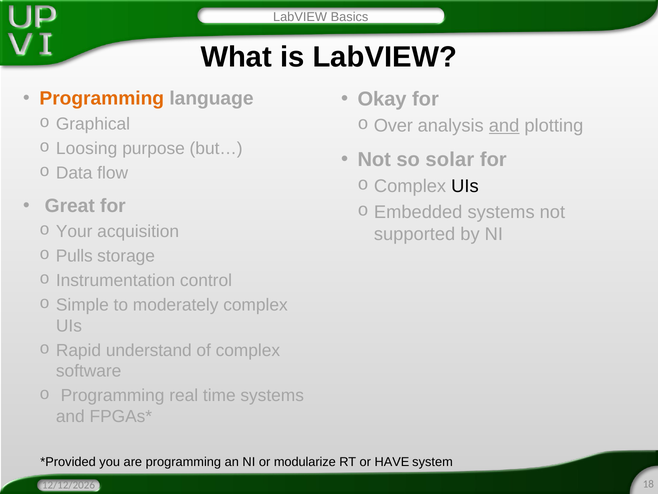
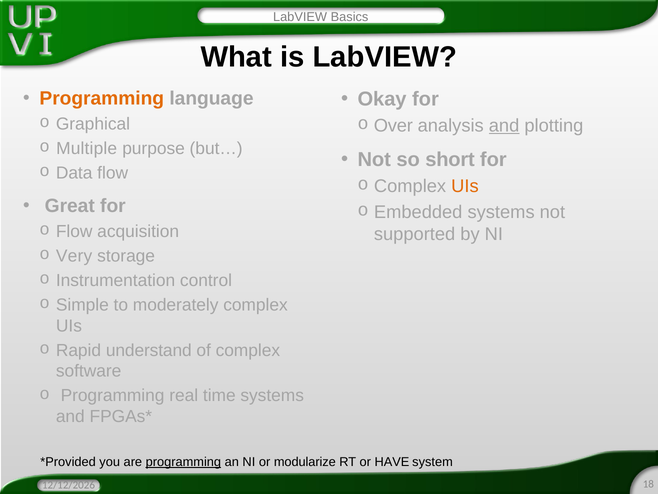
Loosing: Loosing -> Multiple (87, 148)
solar: solar -> short (450, 160)
UIs colour: black -> orange (465, 186)
Your: Your -> Flow (74, 231)
Pulls: Pulls -> Very (74, 256)
programming underline: none -> present (183, 461)
